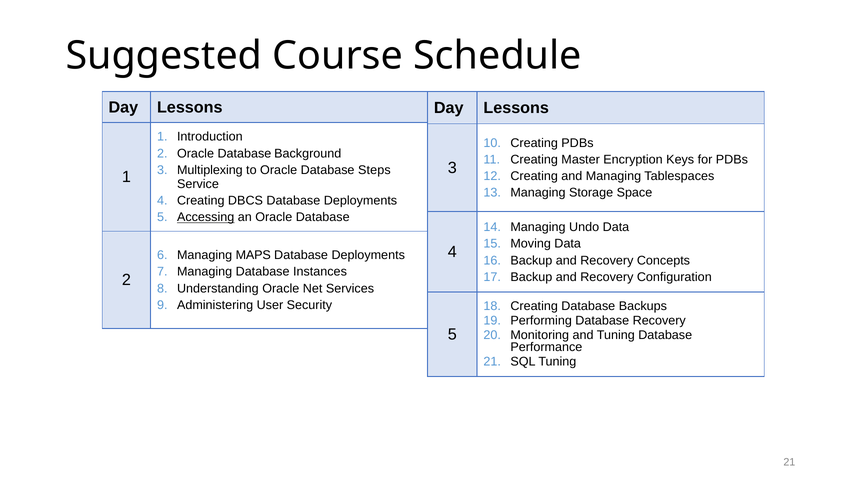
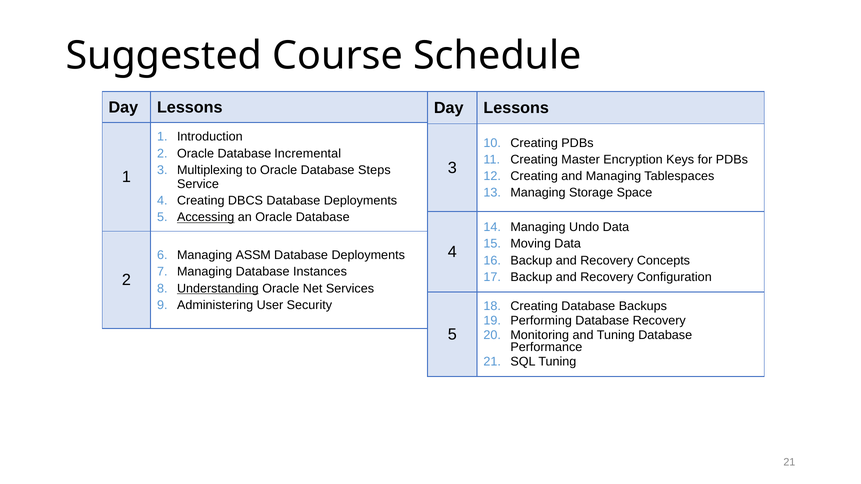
Background: Background -> Incremental (308, 154)
MAPS: MAPS -> ASSM (253, 255)
Understanding underline: none -> present (218, 289)
